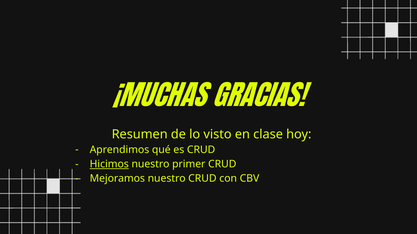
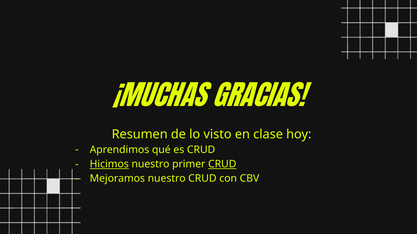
CRUD underline: none -> present (222, 165)
